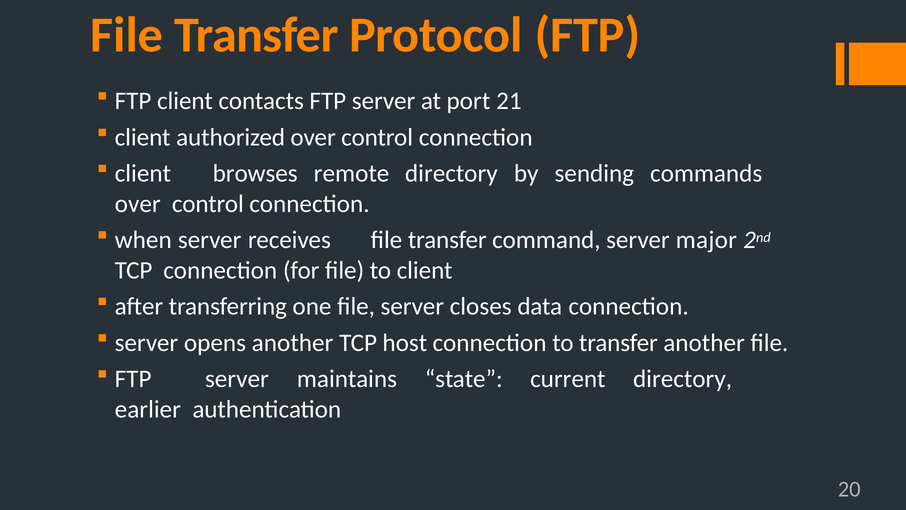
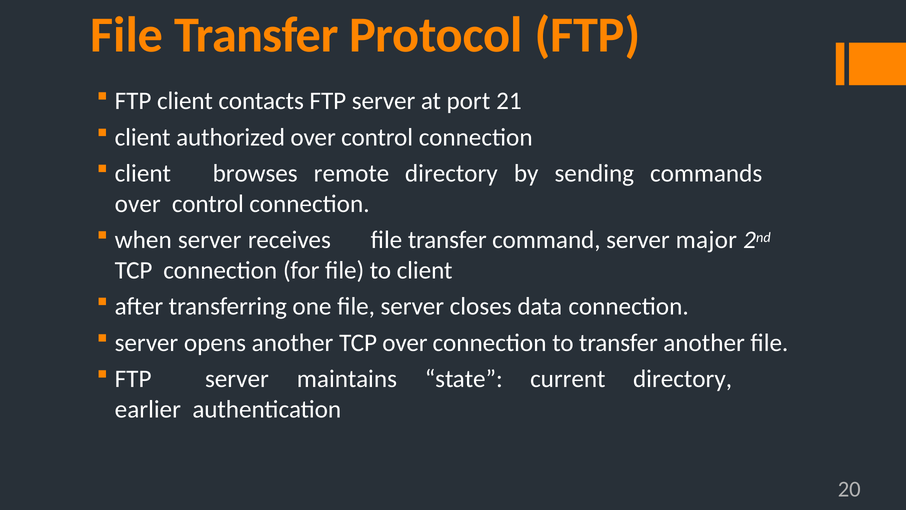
TCP host: host -> over (405, 343)
